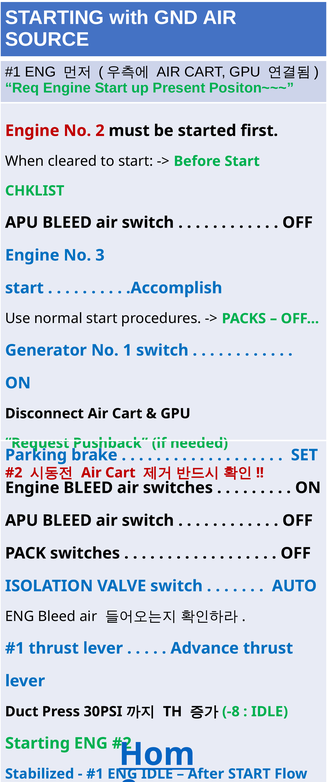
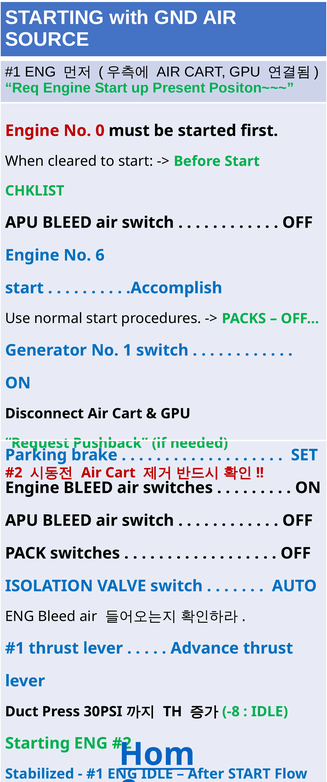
2: 2 -> 0 (100, 131)
3: 3 -> 6 (100, 255)
